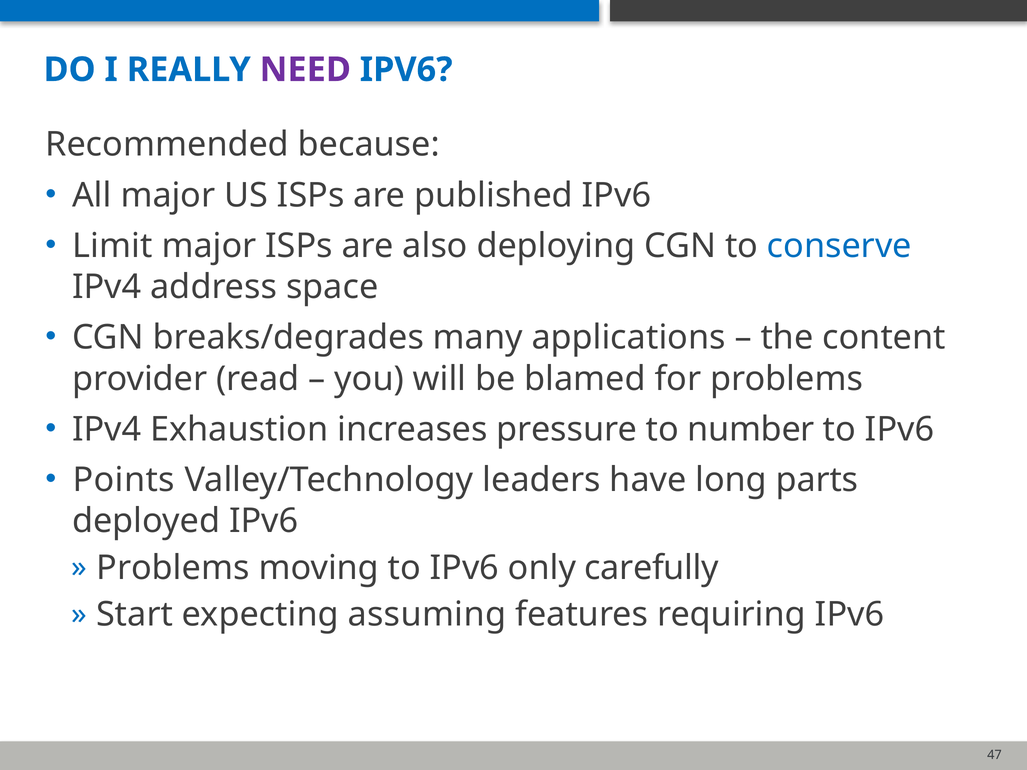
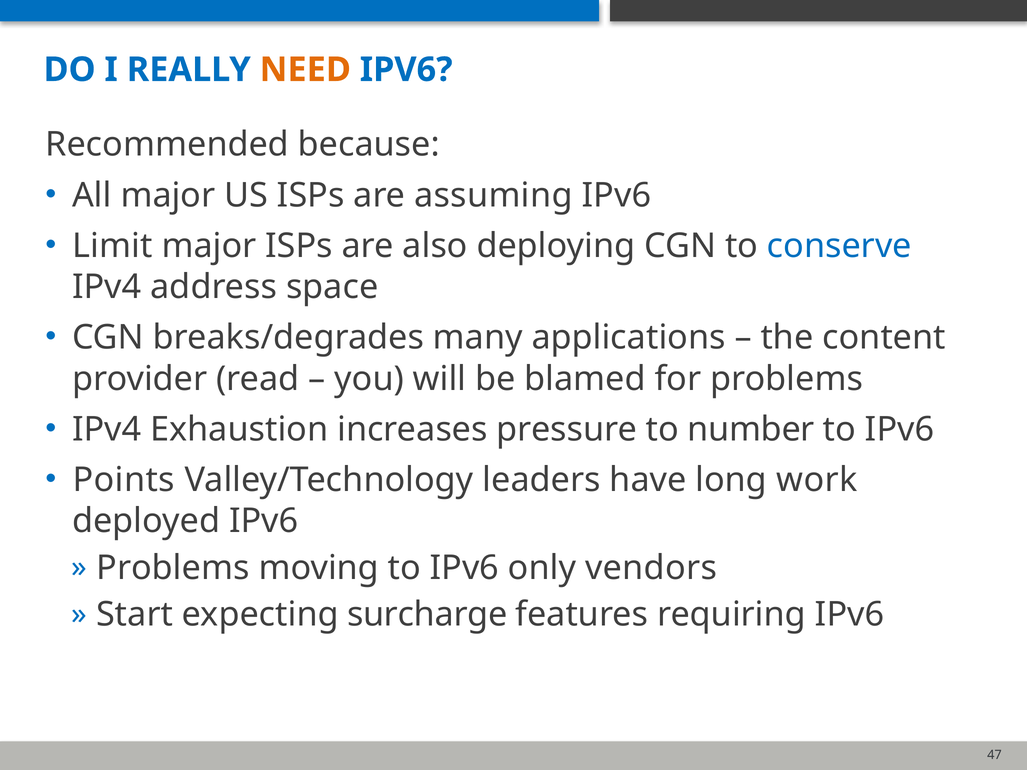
NEED colour: purple -> orange (305, 70)
published: published -> assuming (493, 195)
parts: parts -> work (817, 480)
carefully: carefully -> vendors (651, 568)
assuming: assuming -> surcharge (427, 615)
